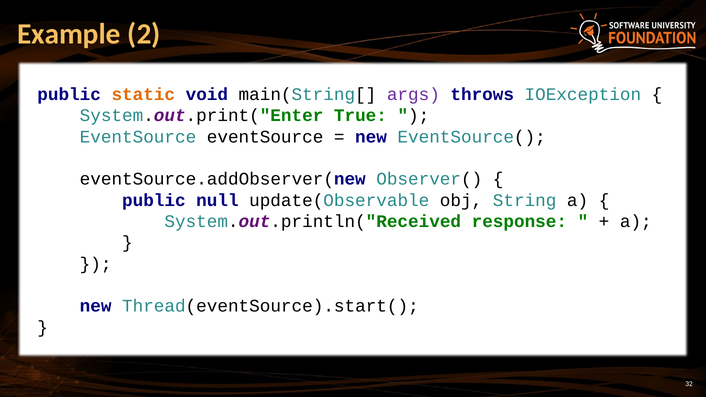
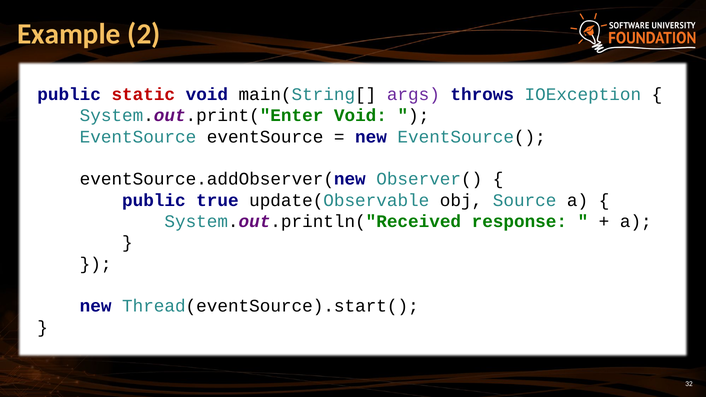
static colour: orange -> red (143, 94)
System.out.print("Enter True: True -> Void (360, 116)
null: null -> true (217, 200)
String: String -> Source (525, 200)
